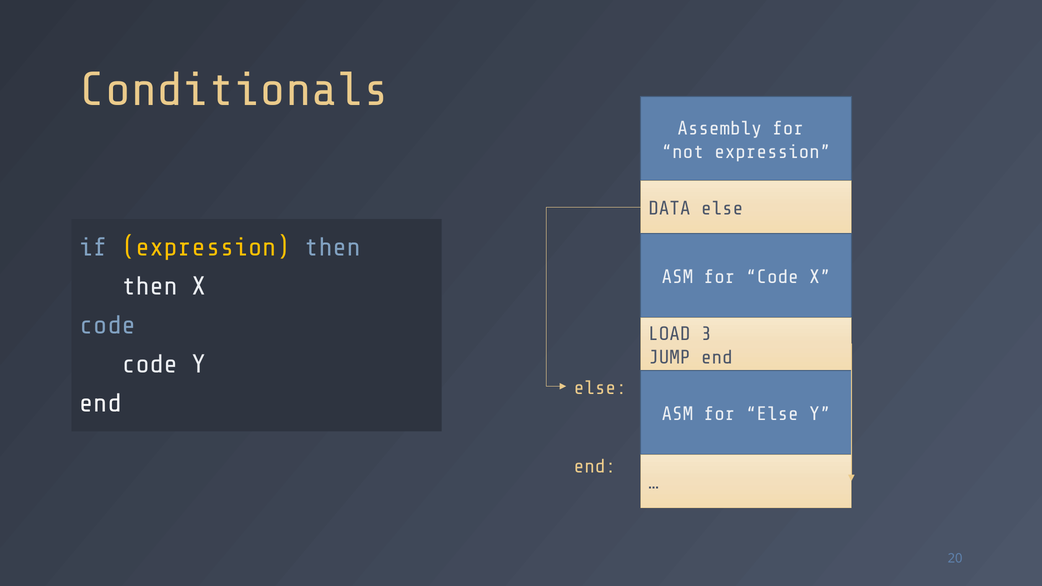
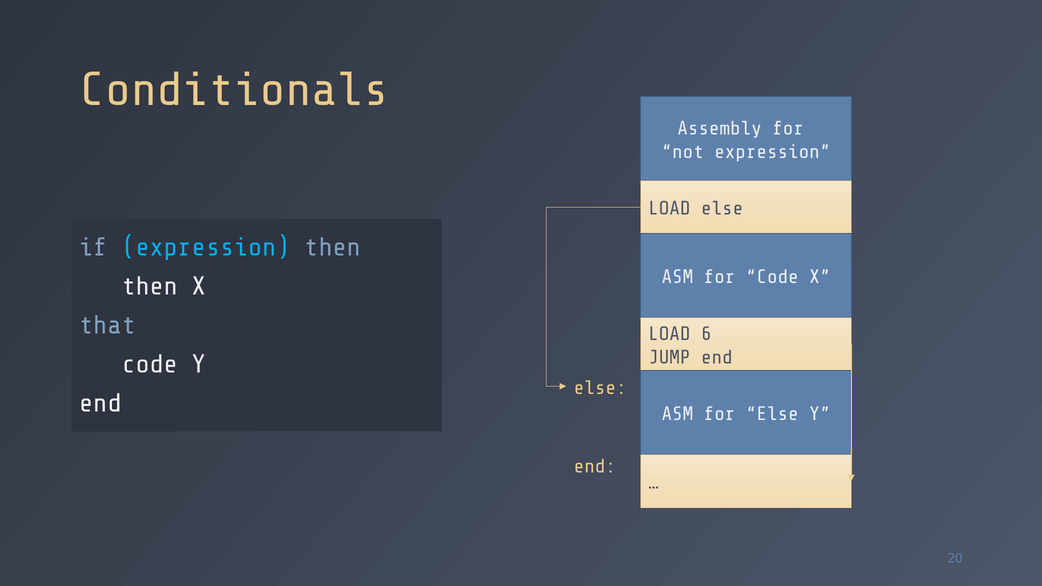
DATA: DATA -> LOAD (669, 209)
expression colour: yellow -> light blue (206, 247)
code: code -> that (108, 325)
3: 3 -> 6 (706, 334)
